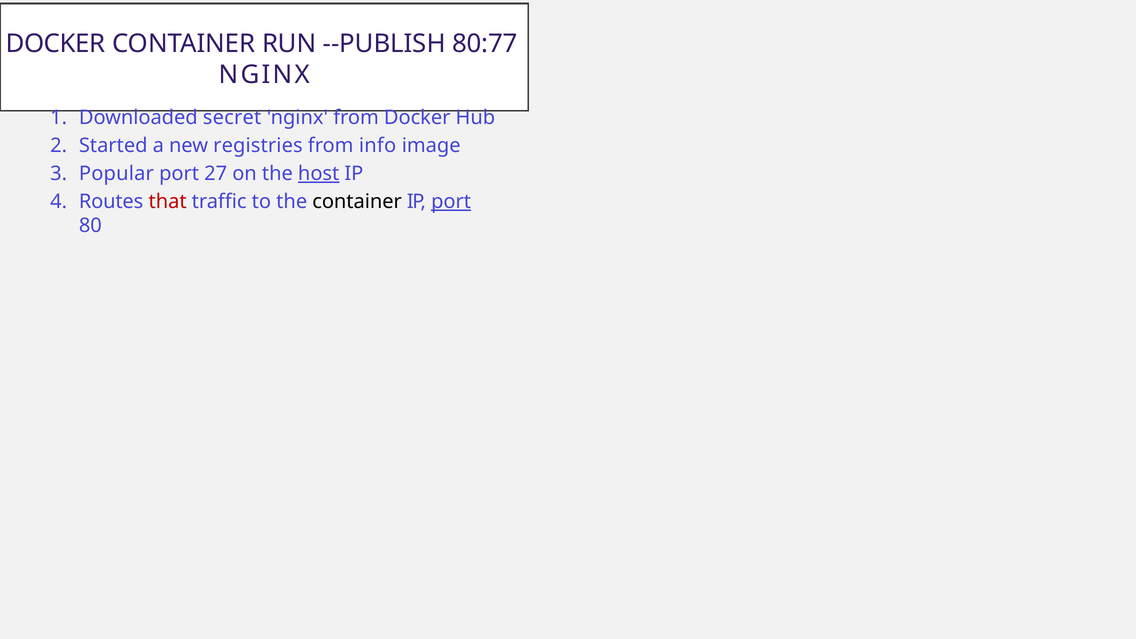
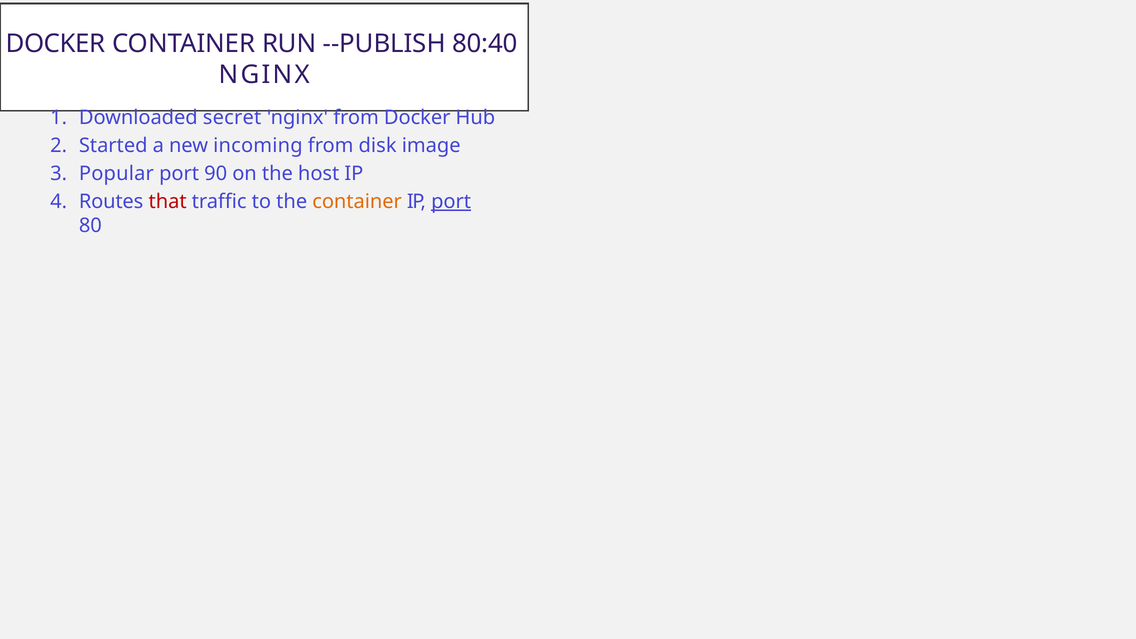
80:77: 80:77 -> 80:40 (485, 44)
registries: registries -> incoming (258, 146)
info: info -> disk (378, 146)
27: 27 -> 90 (216, 174)
host underline: present -> none (319, 174)
container colour: black -> orange (357, 202)
